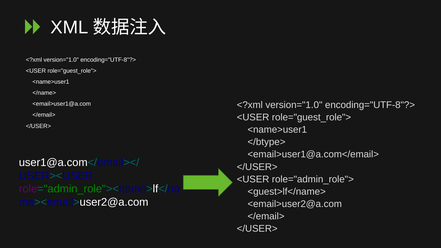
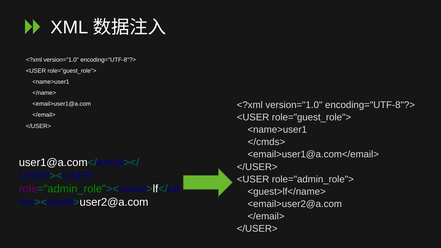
</btype>: </btype> -> </cmds> (266, 142)
